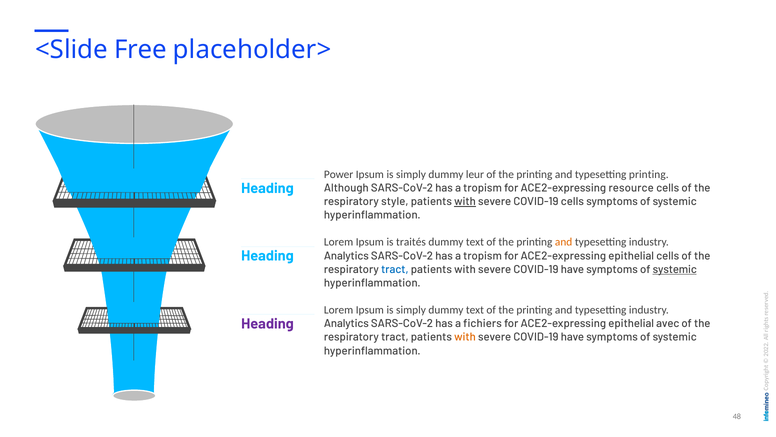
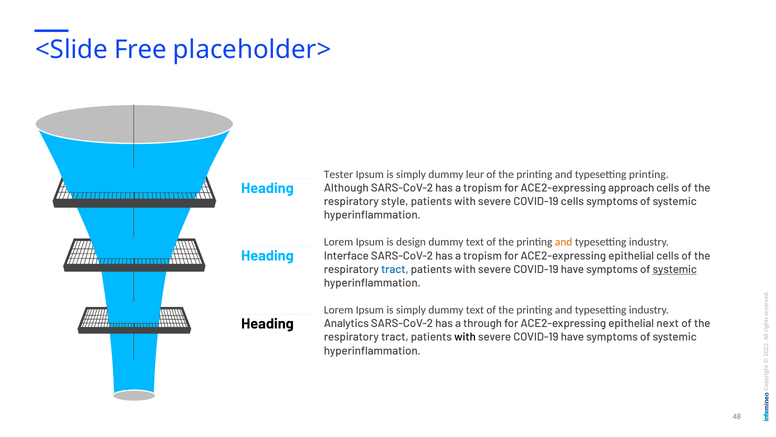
Power: Power -> Tester (339, 174)
resource: resource -> approach (631, 188)
with underline: present -> none (465, 201)
traités: traités -> design (411, 242)
Analytics: Analytics -> Interface (346, 256)
Heading colour: purple -> black (267, 324)
fichiers: fichiers -> through (483, 323)
avec: avec -> next (668, 323)
with colour: orange -> black (465, 337)
